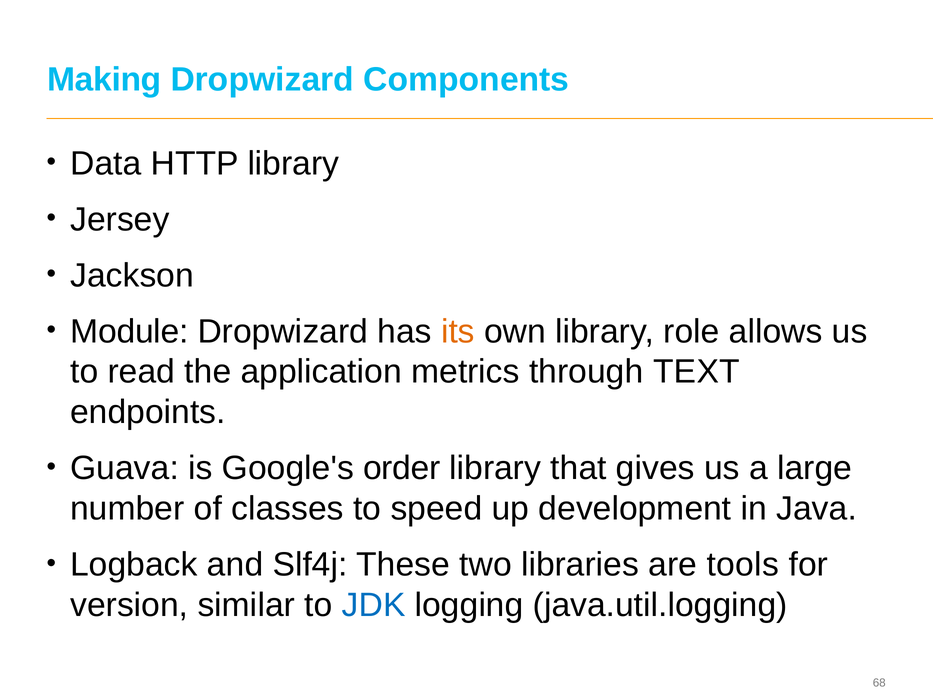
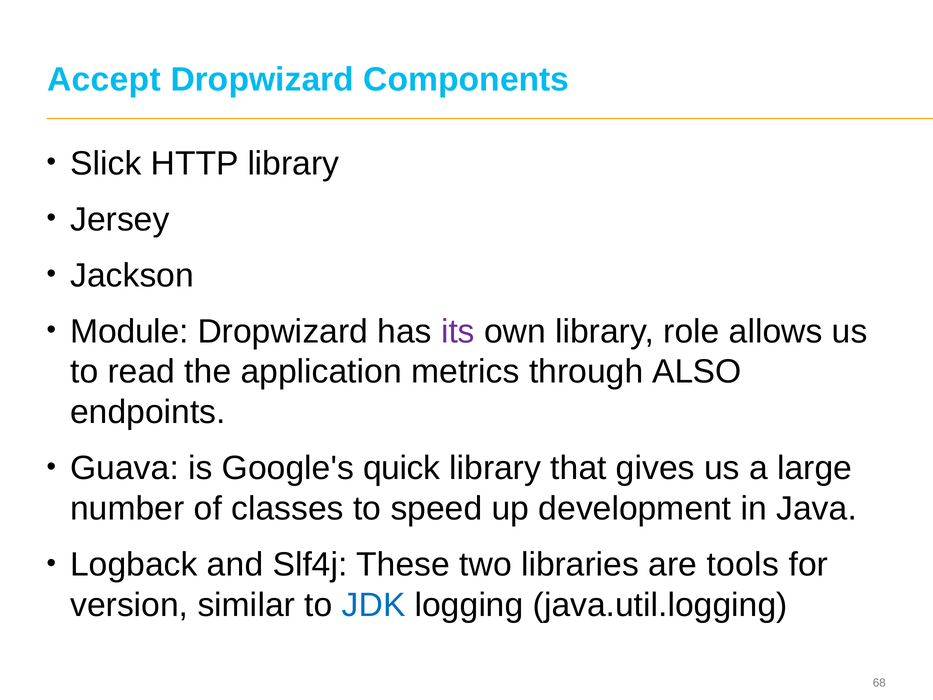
Making: Making -> Accept (104, 80)
Data: Data -> Slick (106, 163)
its colour: orange -> purple (458, 331)
TEXT: TEXT -> ALSO (697, 372)
order: order -> quick (402, 468)
